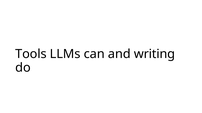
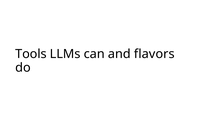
writing: writing -> flavors (154, 54)
